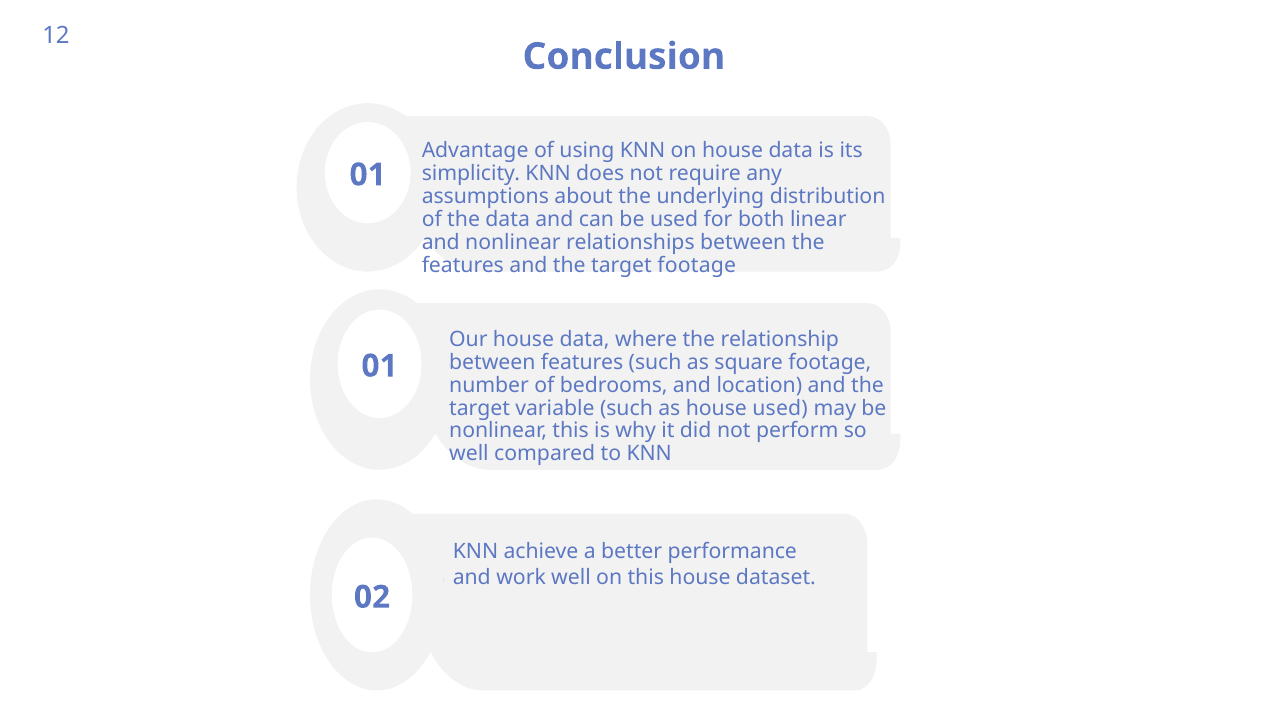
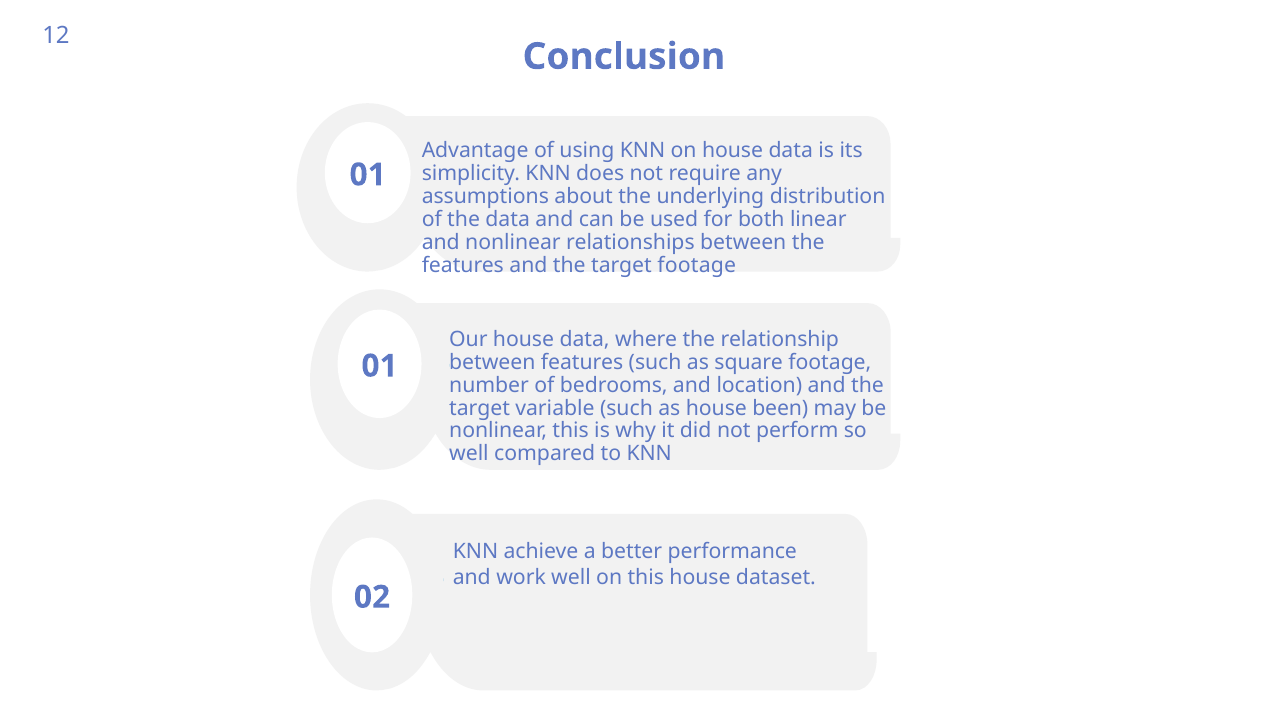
house used: used -> been (780, 408)
